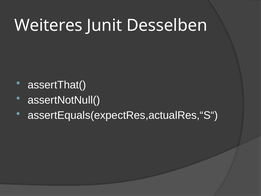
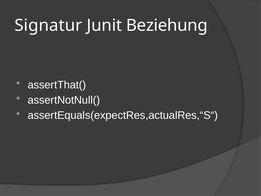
Weiteres: Weiteres -> Signatur (48, 25)
Desselben: Desselben -> Beziehung (167, 25)
